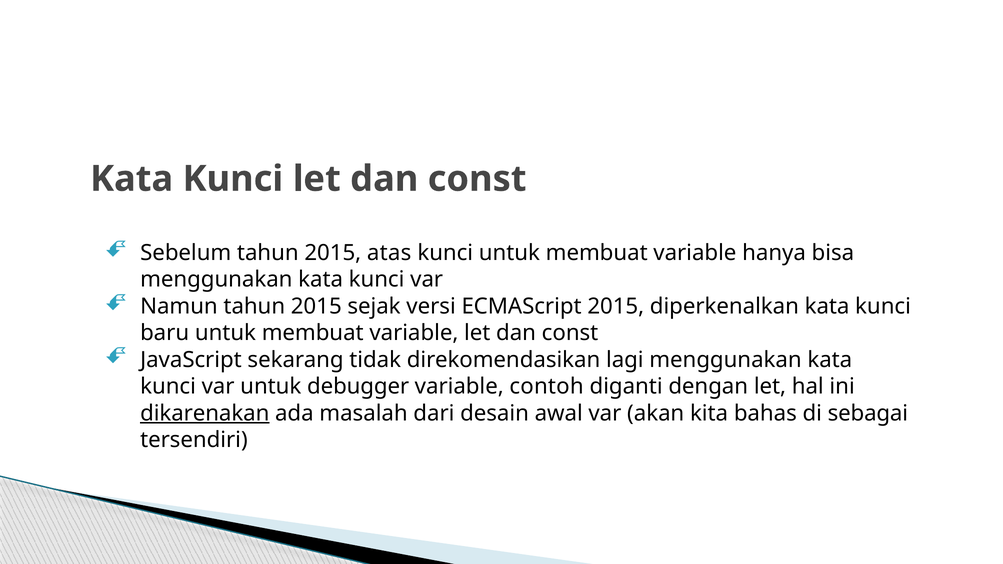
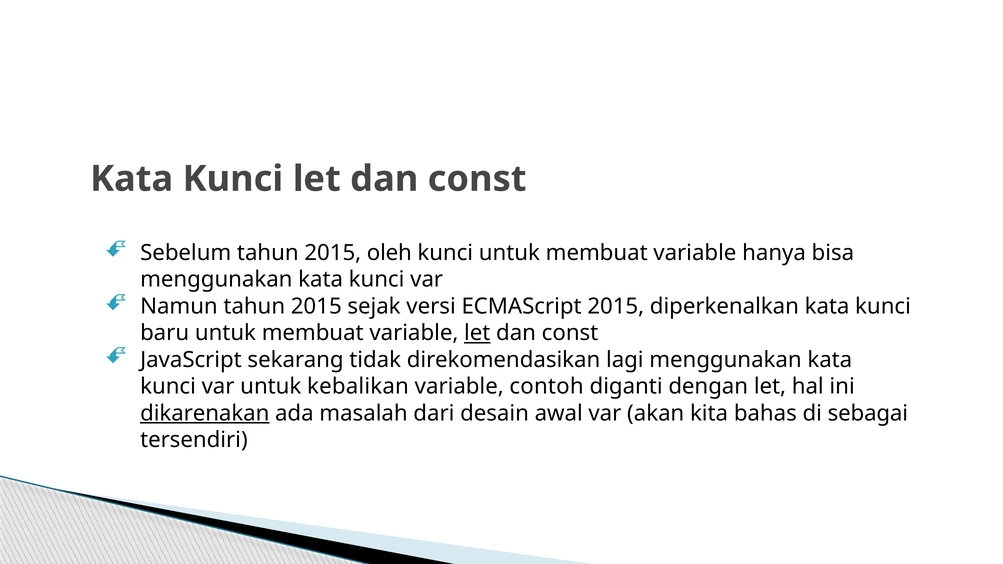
atas: atas -> oleh (389, 253)
let underline: none -> present (477, 333)
debugger: debugger -> kebalikan (358, 387)
